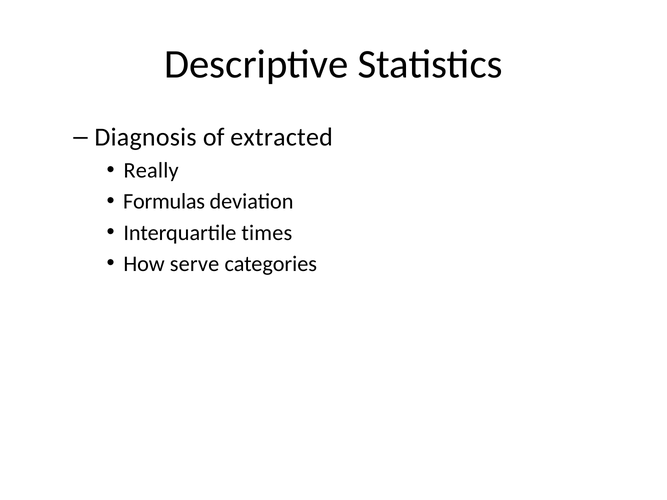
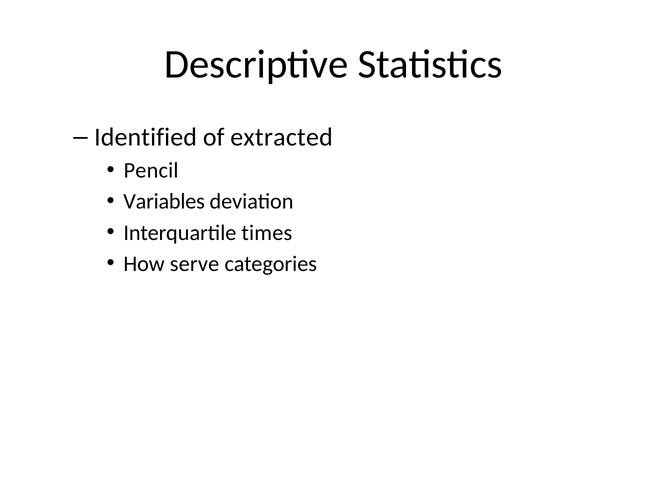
Diagnosis: Diagnosis -> Identified (146, 137)
Really: Really -> Pencil (151, 171)
Formulas: Formulas -> Variables (164, 202)
